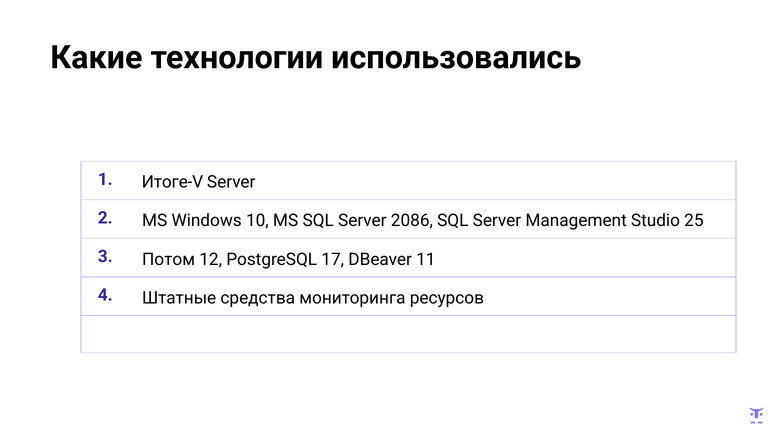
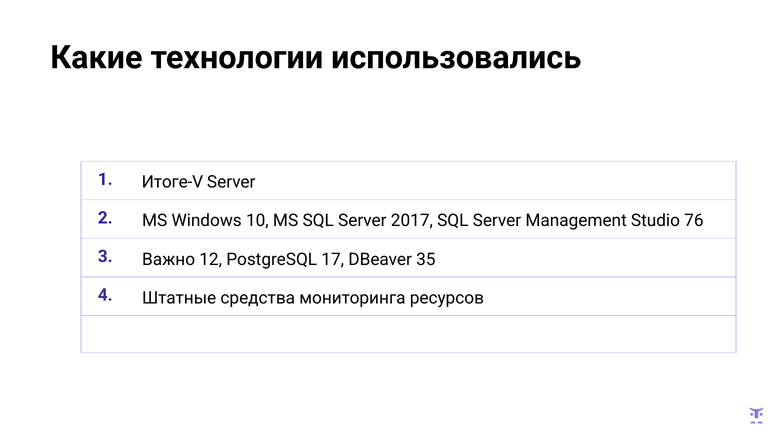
2086: 2086 -> 2017 (412, 221)
25: 25 -> 76 (694, 221)
Потом: Потом -> Важно (169, 259)
11: 11 -> 35 (426, 259)
